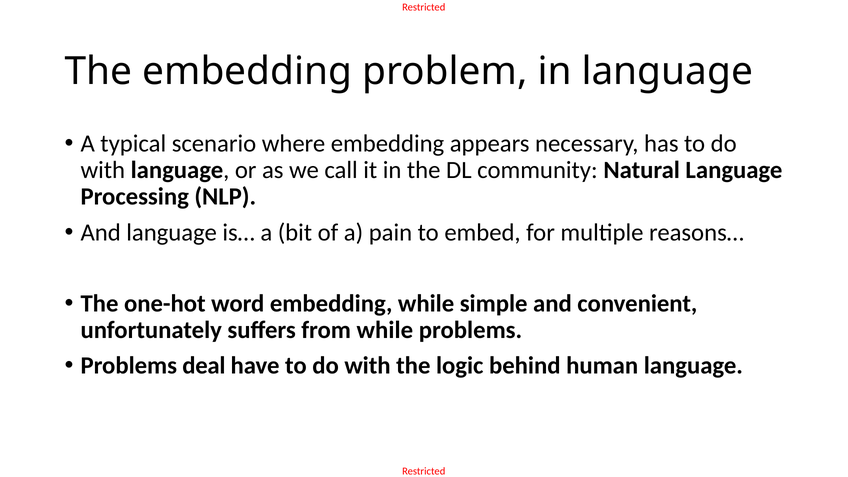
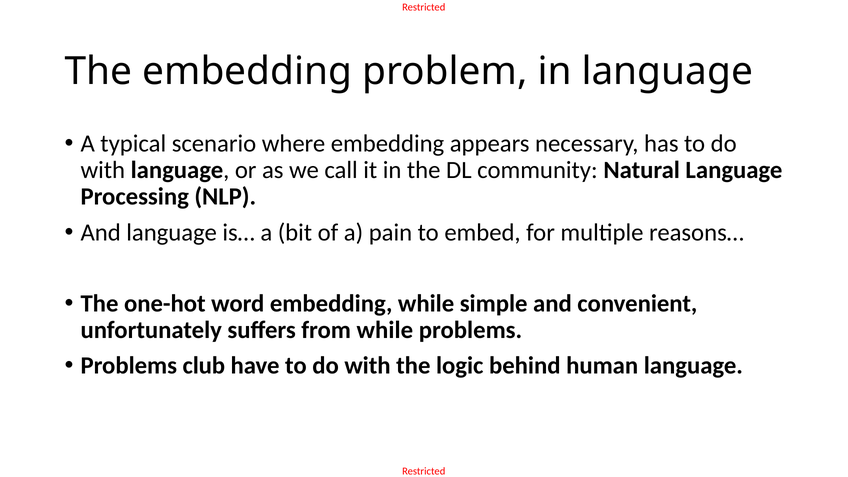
deal: deal -> club (204, 366)
